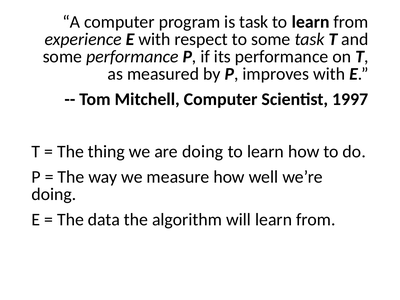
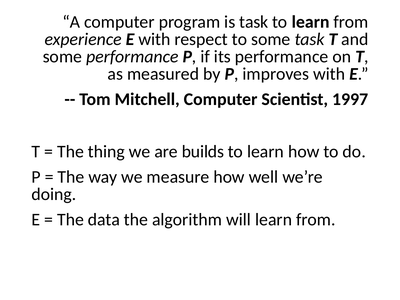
are doing: doing -> builds (203, 152)
